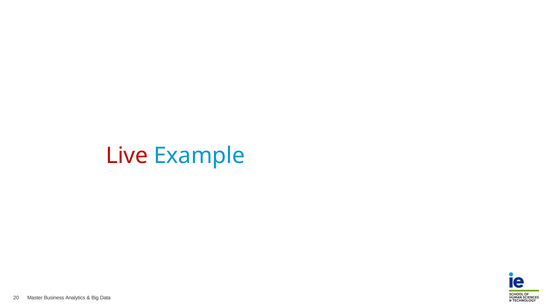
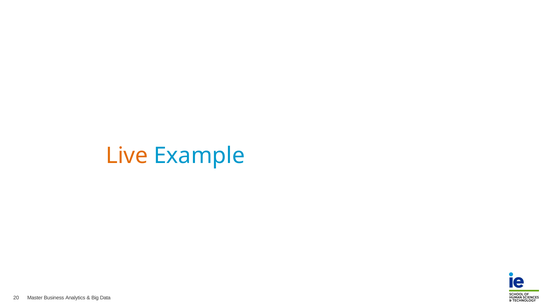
Live colour: red -> orange (127, 156)
